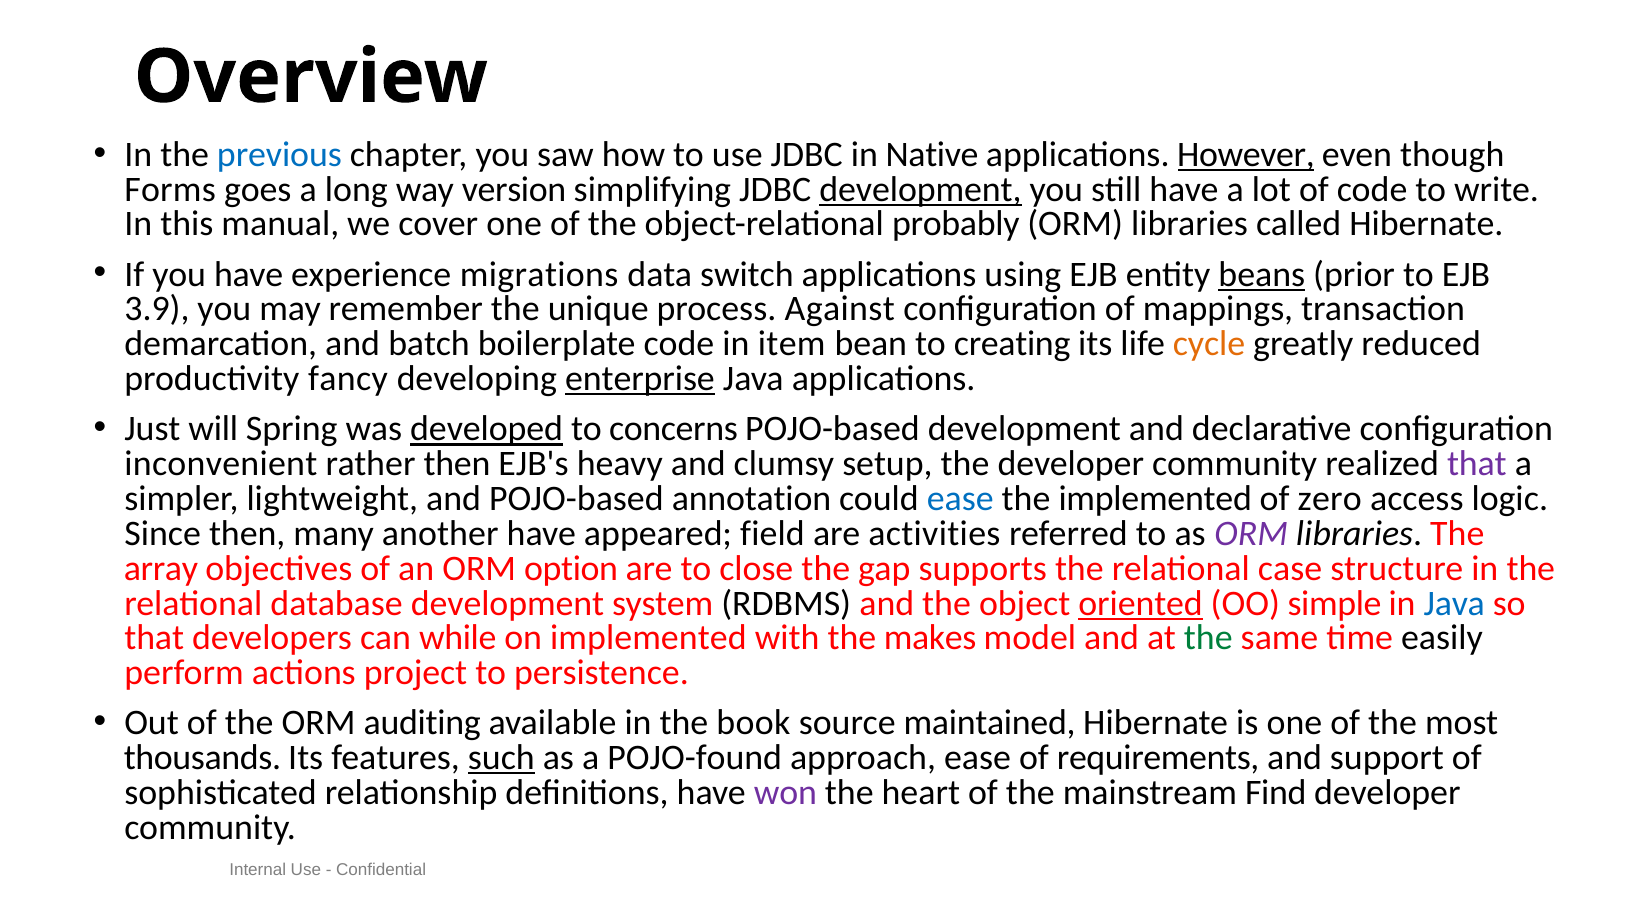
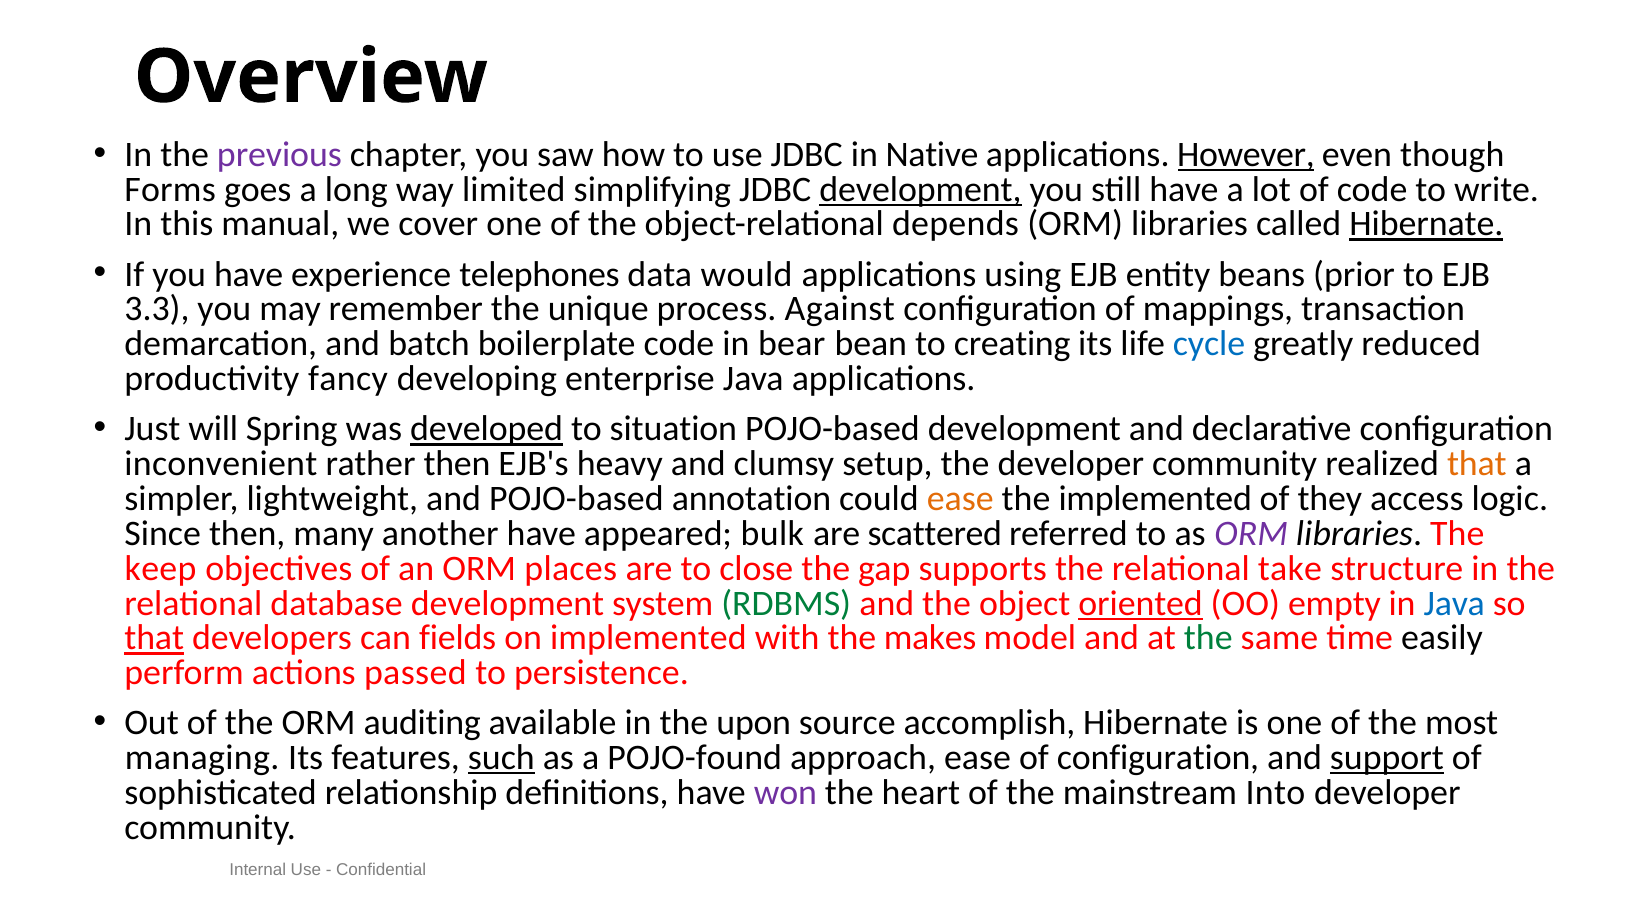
previous colour: blue -> purple (279, 154)
version: version -> limited (514, 189)
probably: probably -> depends (955, 224)
Hibernate underline: none -> present (1426, 224)
migrations: migrations -> telephones (539, 274)
switch: switch -> would (747, 274)
beans underline: present -> none (1262, 274)
3.9: 3.9 -> 3.3 (157, 309)
item: item -> bear (792, 344)
cycle colour: orange -> blue (1209, 344)
enterprise underline: present -> none (640, 379)
concerns: concerns -> situation (673, 429)
that colour: purple -> orange (1477, 464)
ease colour: blue -> orange (960, 499)
zero: zero -> they (1330, 499)
field: field -> bulk (772, 534)
activities: activities -> scattered (935, 534)
array: array -> keep (161, 569)
option: option -> places (571, 569)
case: case -> take (1290, 569)
RDBMS colour: black -> green (786, 604)
simple: simple -> empty (1334, 604)
that underline: none -> present (154, 638)
while: while -> fields (458, 638)
project: project -> passed (415, 673)
book: book -> upon (754, 724)
maintained: maintained -> accomplish (989, 724)
thousands: thousands -> managing (202, 758)
of requirements: requirements -> configuration (1158, 758)
support underline: none -> present (1387, 758)
Find: Find -> Into (1275, 793)
